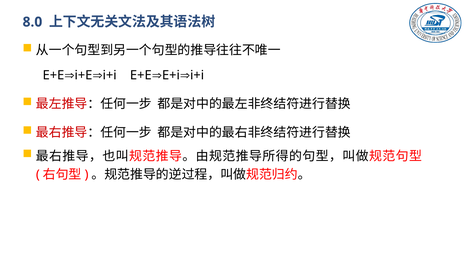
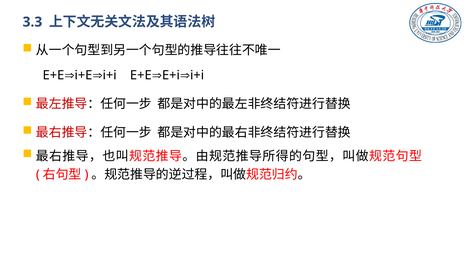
8.0: 8.0 -> 3.3 (32, 22)
